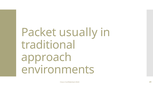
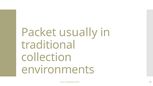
approach: approach -> collection (46, 57)
